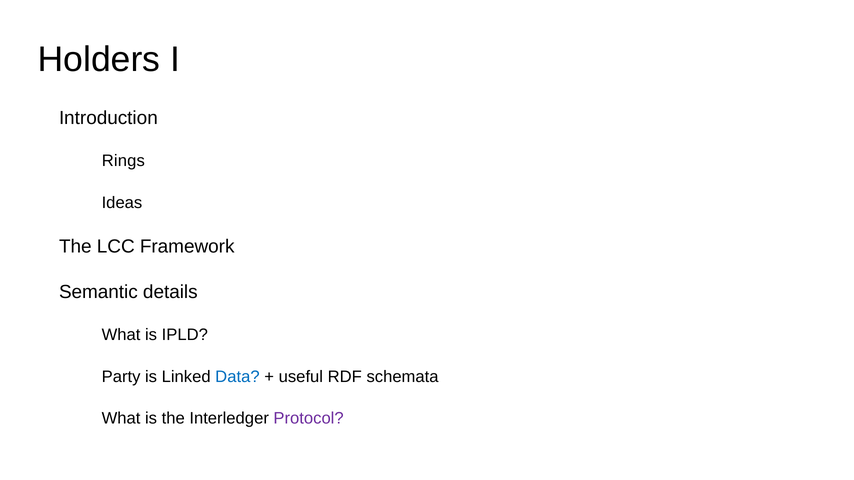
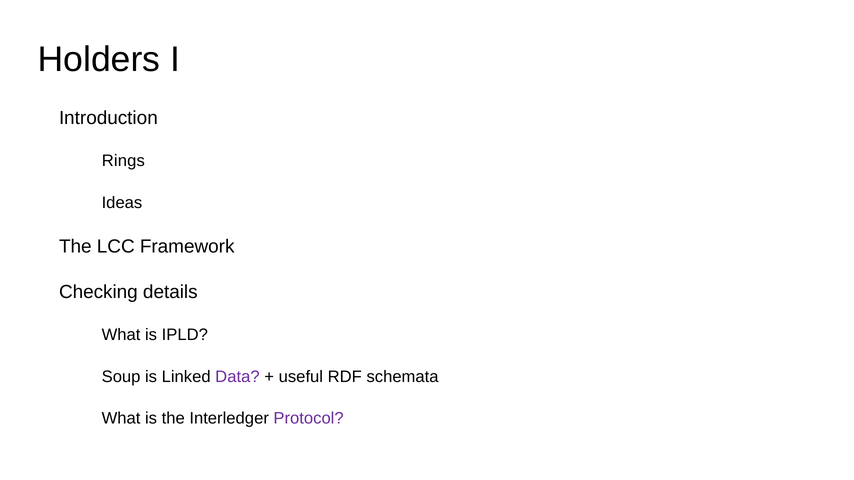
Semantic: Semantic -> Checking (98, 292)
Party: Party -> Soup (121, 377)
Data colour: blue -> purple (237, 377)
